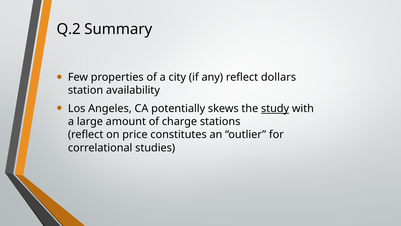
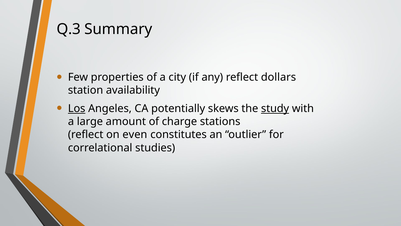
Q.2: Q.2 -> Q.3 (69, 29)
Los underline: none -> present (77, 108)
price: price -> even (135, 134)
